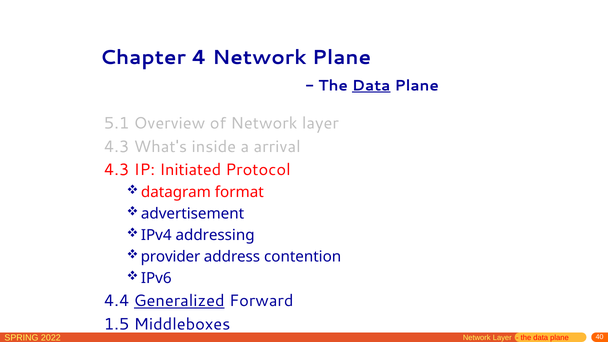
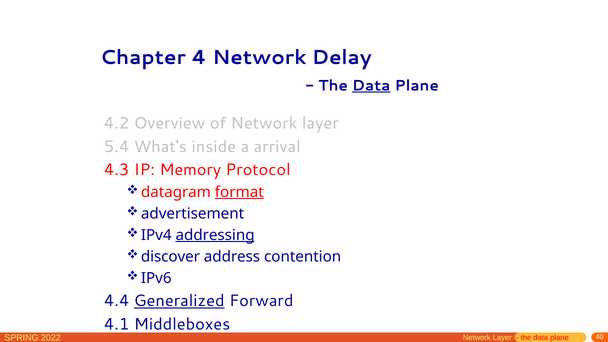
Network Plane: Plane -> Delay (342, 58)
5.1: 5.1 -> 4.2 (117, 123)
4.3: 4.3 -> 5.4 (117, 147)
Initiated: Initiated -> Memory (190, 170)
format underline: none -> present (239, 192)
addressing underline: none -> present (215, 235)
provider: provider -> discover (170, 257)
1.5: 1.5 -> 4.1 (117, 324)
